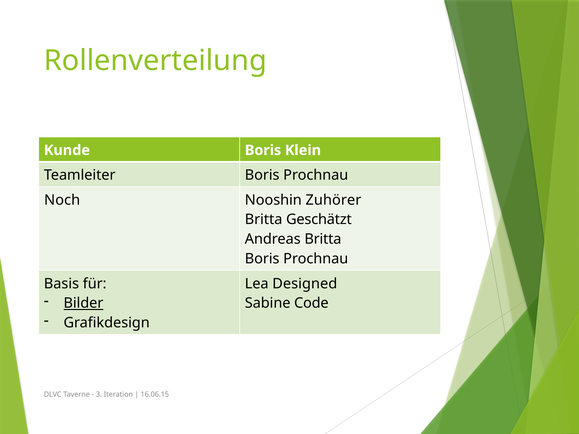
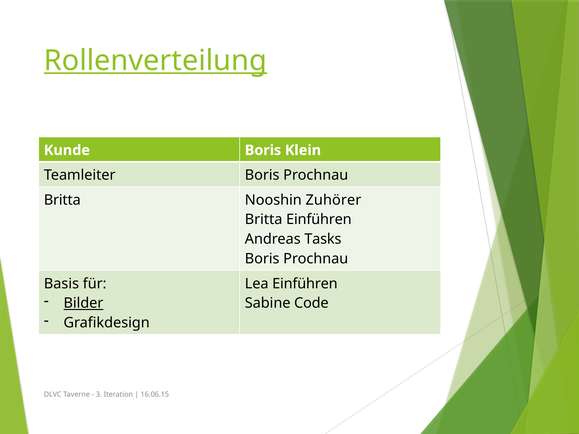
Rollenverteilung underline: none -> present (155, 61)
Noch: Noch -> Britta (62, 200)
Britta Geschätzt: Geschätzt -> Einführen (319, 220)
Andreas Britta: Britta -> Tasks (323, 239)
Lea Designed: Designed -> Einführen (305, 284)
